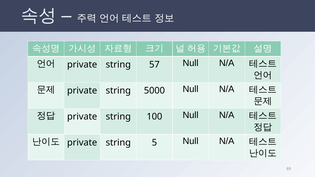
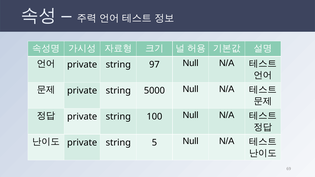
57: 57 -> 97 (154, 65)
